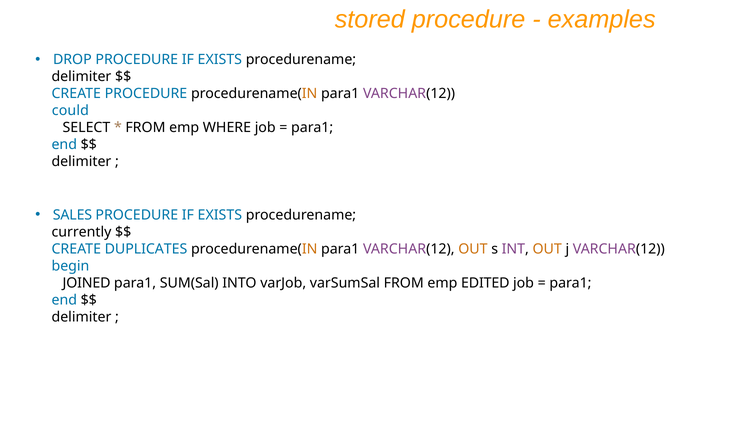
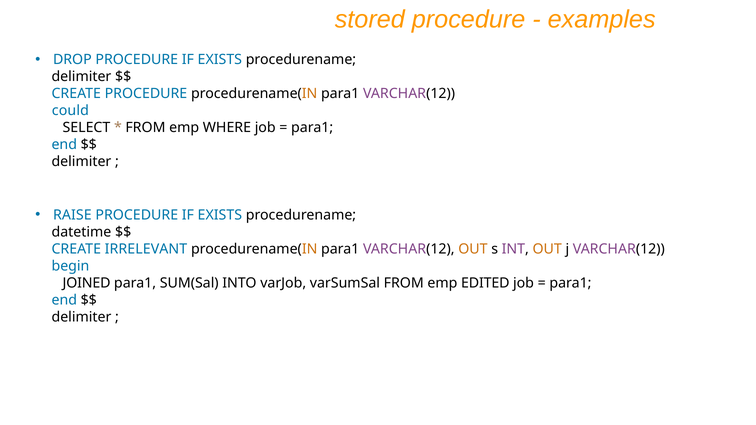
SALES: SALES -> RAISE (72, 215)
currently: currently -> datetime (81, 232)
DUPLICATES: DUPLICATES -> IRRELEVANT (146, 249)
